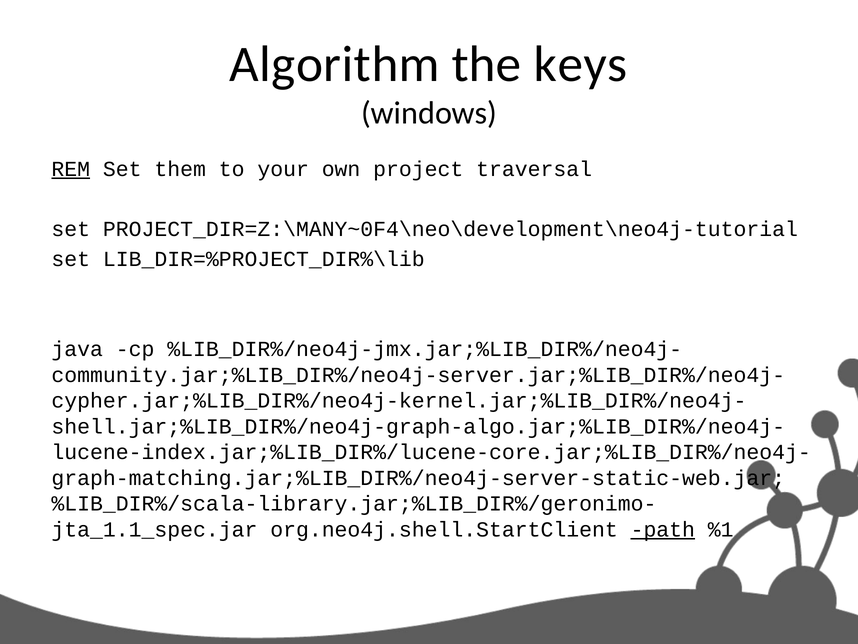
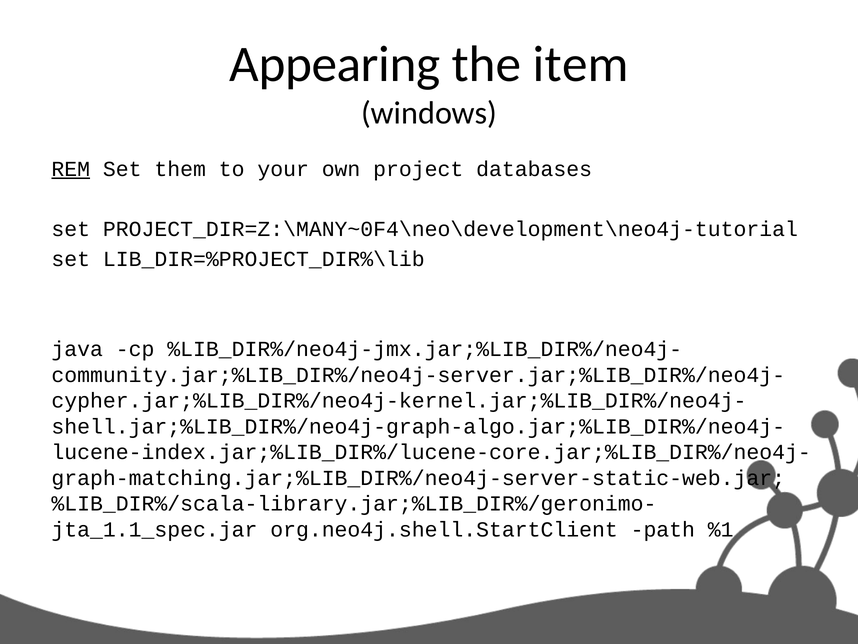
Algorithm: Algorithm -> Appearing (335, 64)
keys: keys -> item (581, 64)
traversal: traversal -> databases (534, 169)
path underline: present -> none (663, 529)
